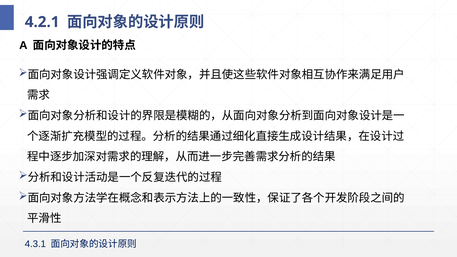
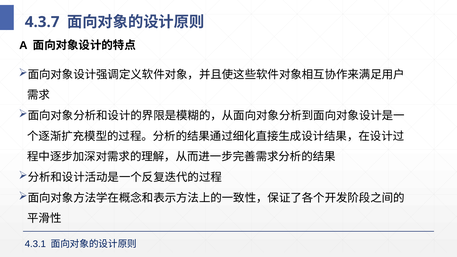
4.2.1: 4.2.1 -> 4.3.7 (42, 22)
